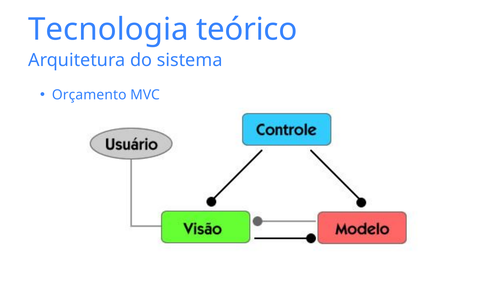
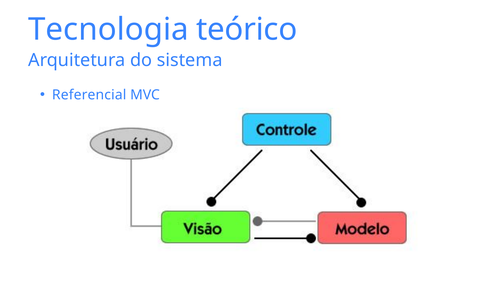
Orçamento: Orçamento -> Referencial (89, 95)
